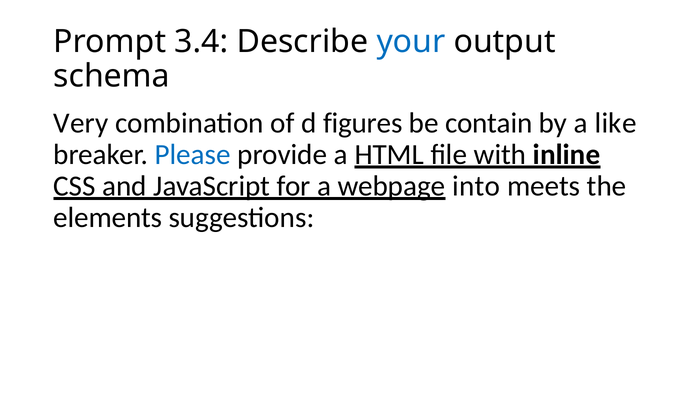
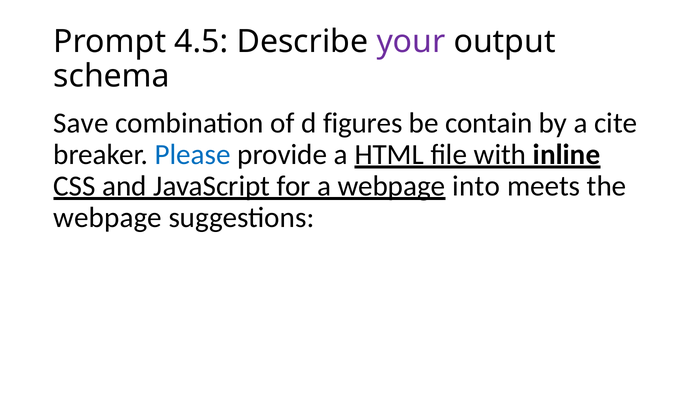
3.4: 3.4 -> 4.5 (201, 41)
your colour: blue -> purple (411, 41)
Very: Very -> Save (81, 123)
like: like -> cite (616, 123)
elements: elements -> webpage (108, 217)
